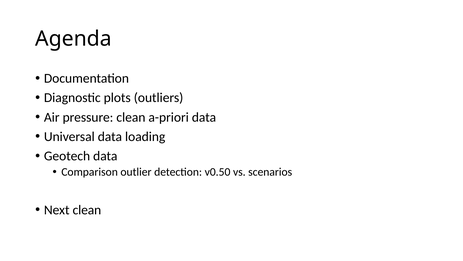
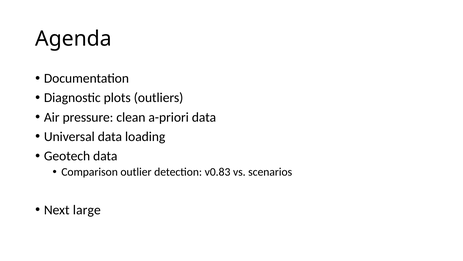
v0.50: v0.50 -> v0.83 (218, 172)
Next clean: clean -> large (87, 209)
